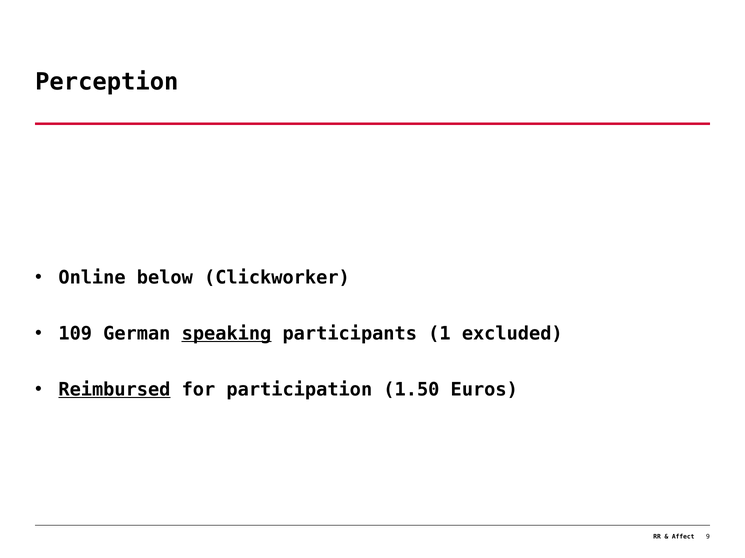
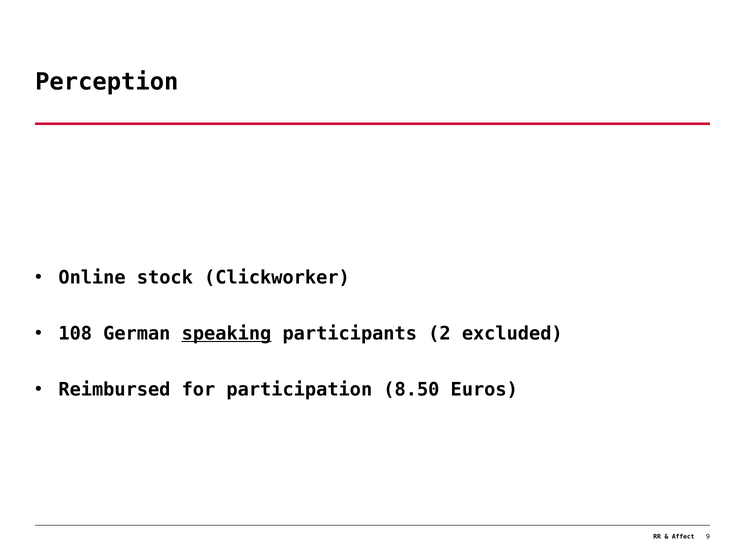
below: below -> stock (165, 278)
109: 109 -> 108 (75, 334)
1: 1 -> 2 (439, 334)
Reimbursed underline: present -> none (114, 390)
1.50: 1.50 -> 8.50 (411, 390)
